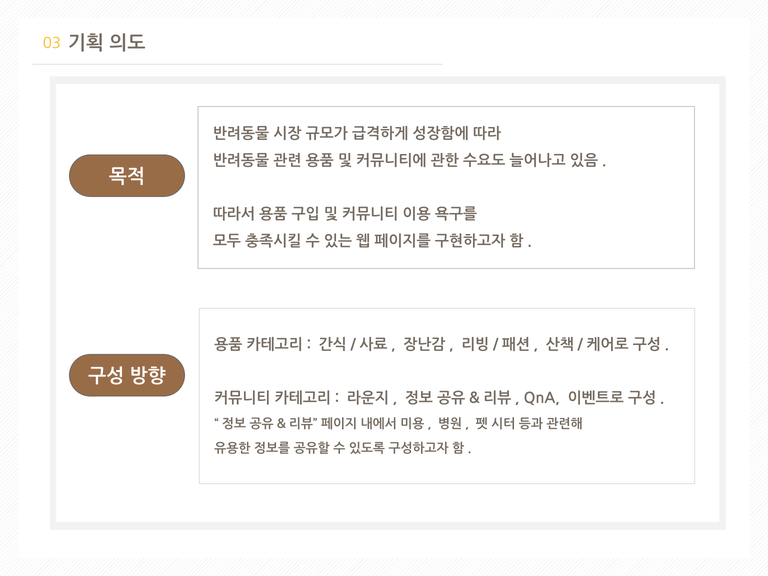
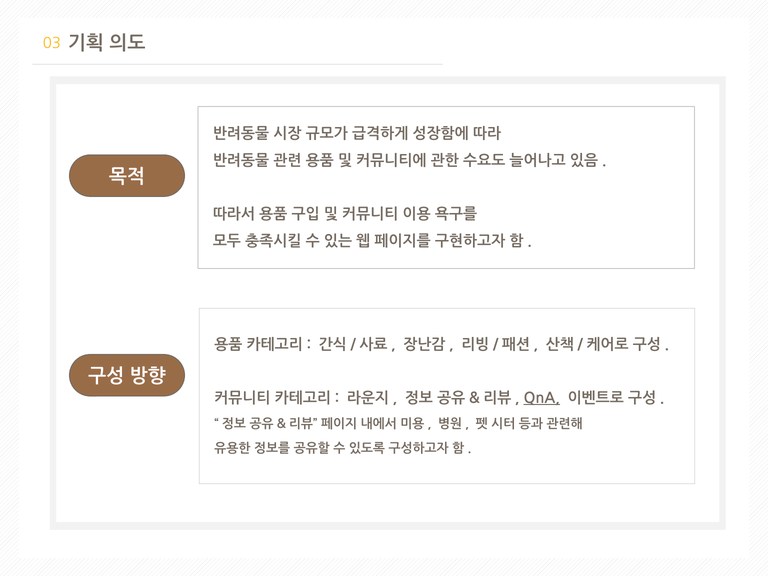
QnA underline: none -> present (542, 398)
